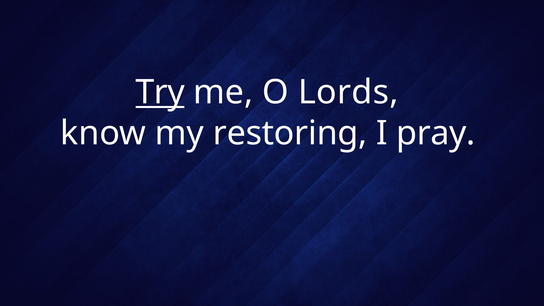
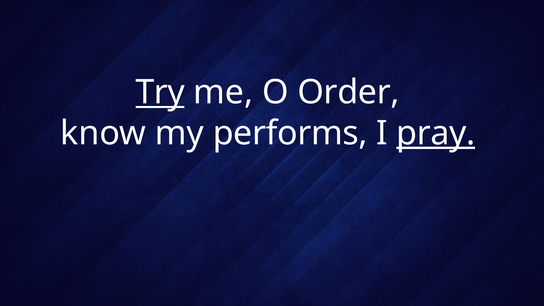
Lords: Lords -> Order (349, 92)
restoring: restoring -> performs (290, 133)
pray underline: none -> present (436, 133)
